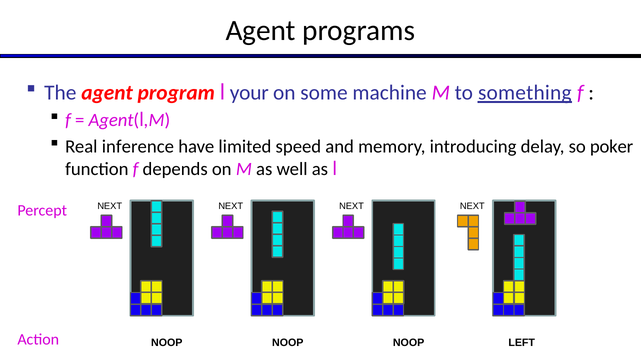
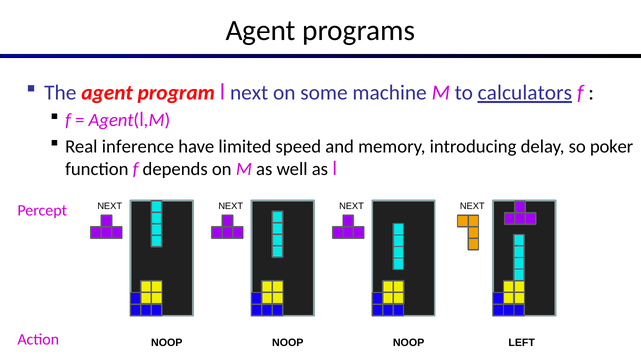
program l your: your -> next (249, 93)
something: something -> calculators (525, 93)
